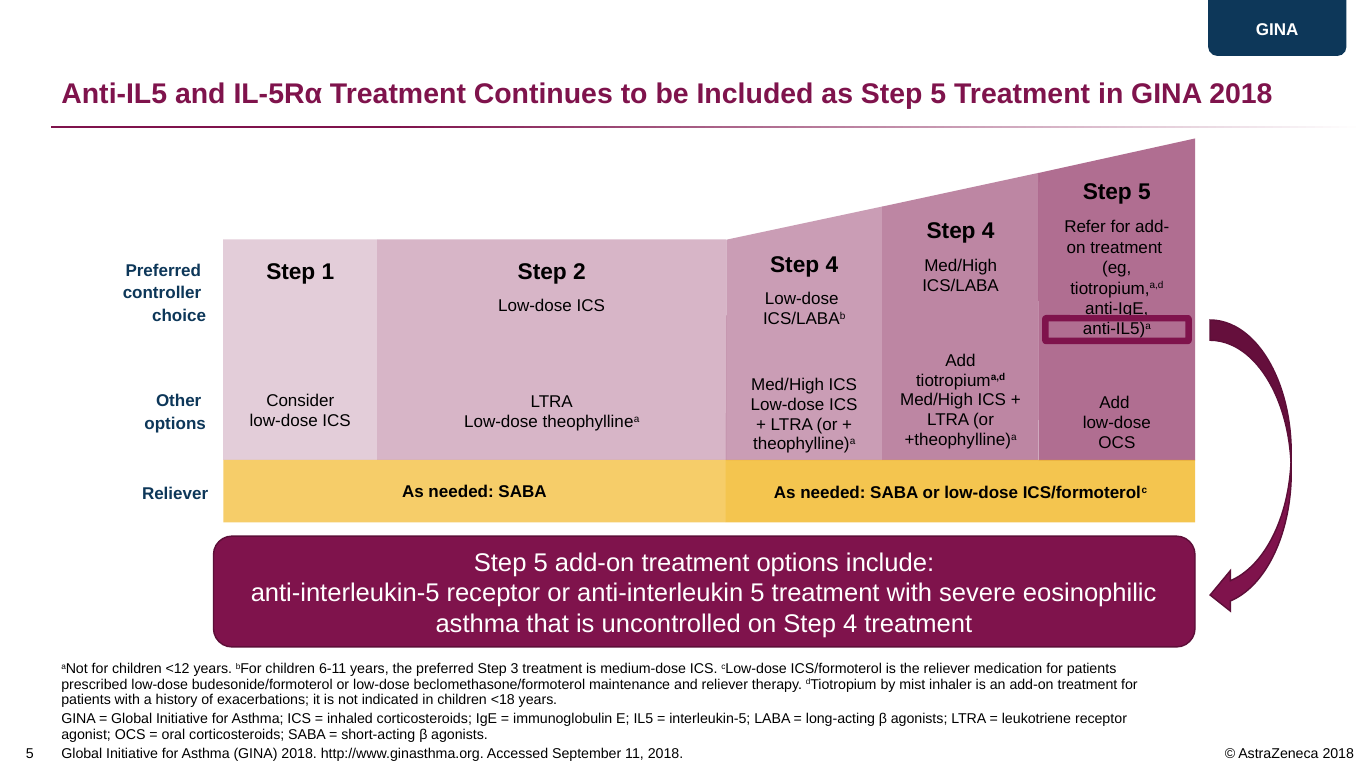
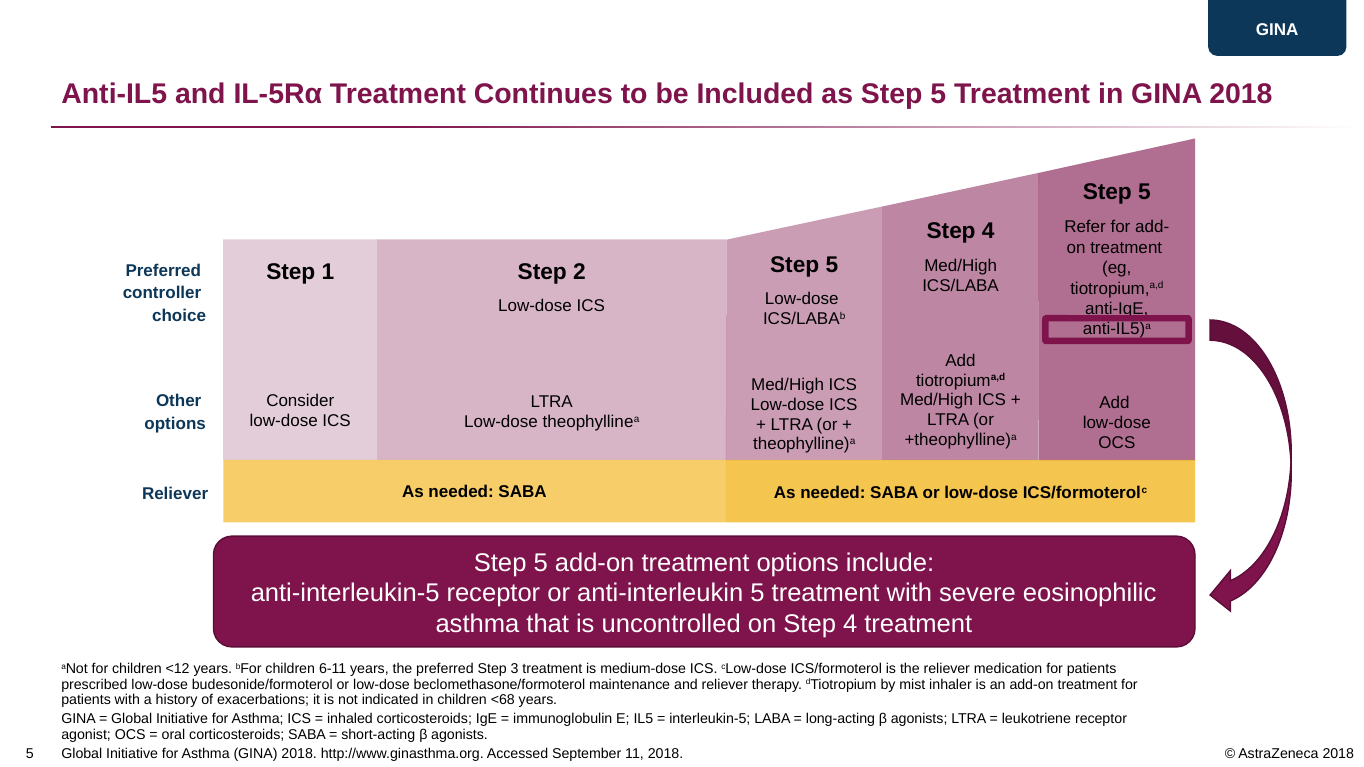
4: 4 -> 5 (832, 265)
<18: <18 -> <68 (503, 700)
